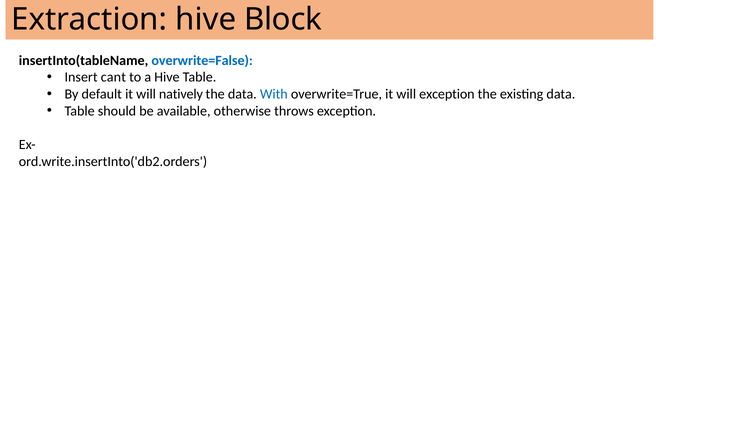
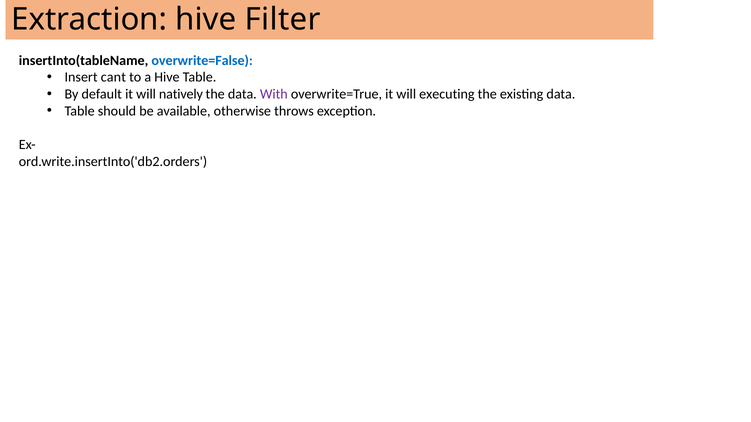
Block: Block -> Filter (283, 20)
With colour: blue -> purple (274, 94)
will exception: exception -> executing (447, 94)
